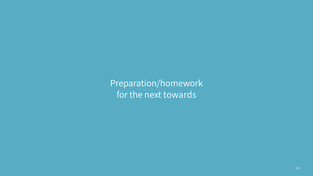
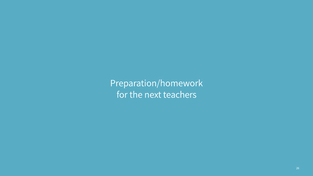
towards: towards -> teachers (180, 95)
